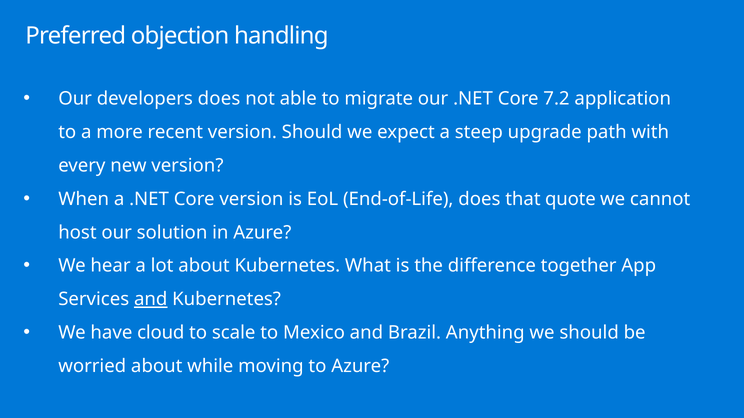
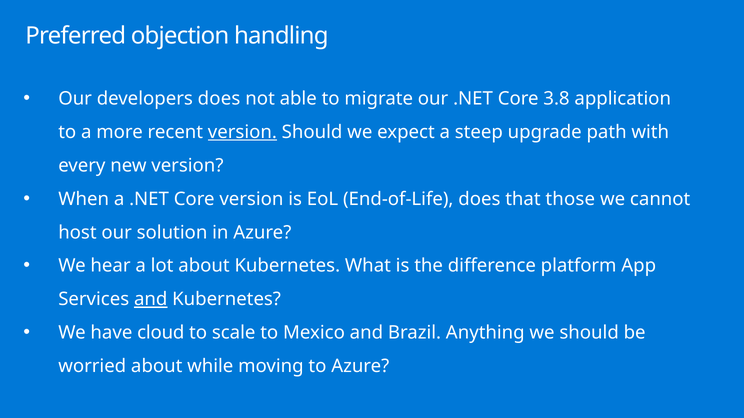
7.2: 7.2 -> 3.8 (556, 99)
version underline: none -> present (242, 132)
quote: quote -> those (570, 199)
together: together -> platform (579, 266)
